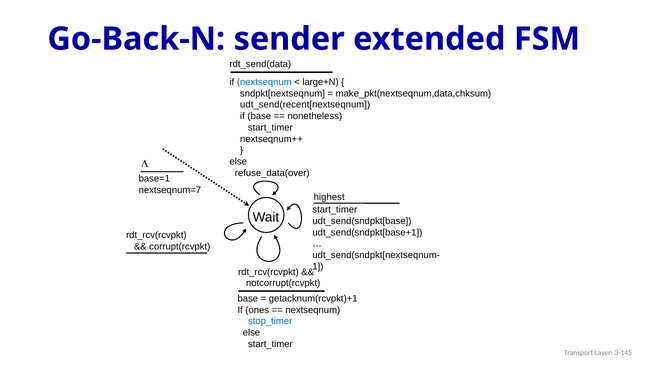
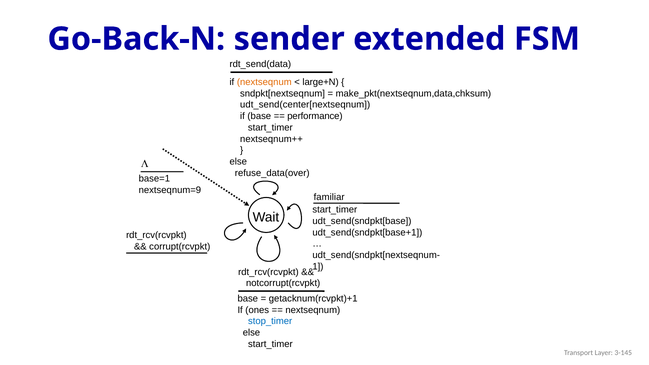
nextseqnum colour: blue -> orange (264, 82)
udt_send(recent[nextseqnum: udt_send(recent[nextseqnum -> udt_send(center[nextseqnum (305, 105)
nonetheless: nonetheless -> performance (315, 116)
nextseqnum=7: nextseqnum=7 -> nextseqnum=9 (170, 190)
highest: highest -> familiar (329, 197)
